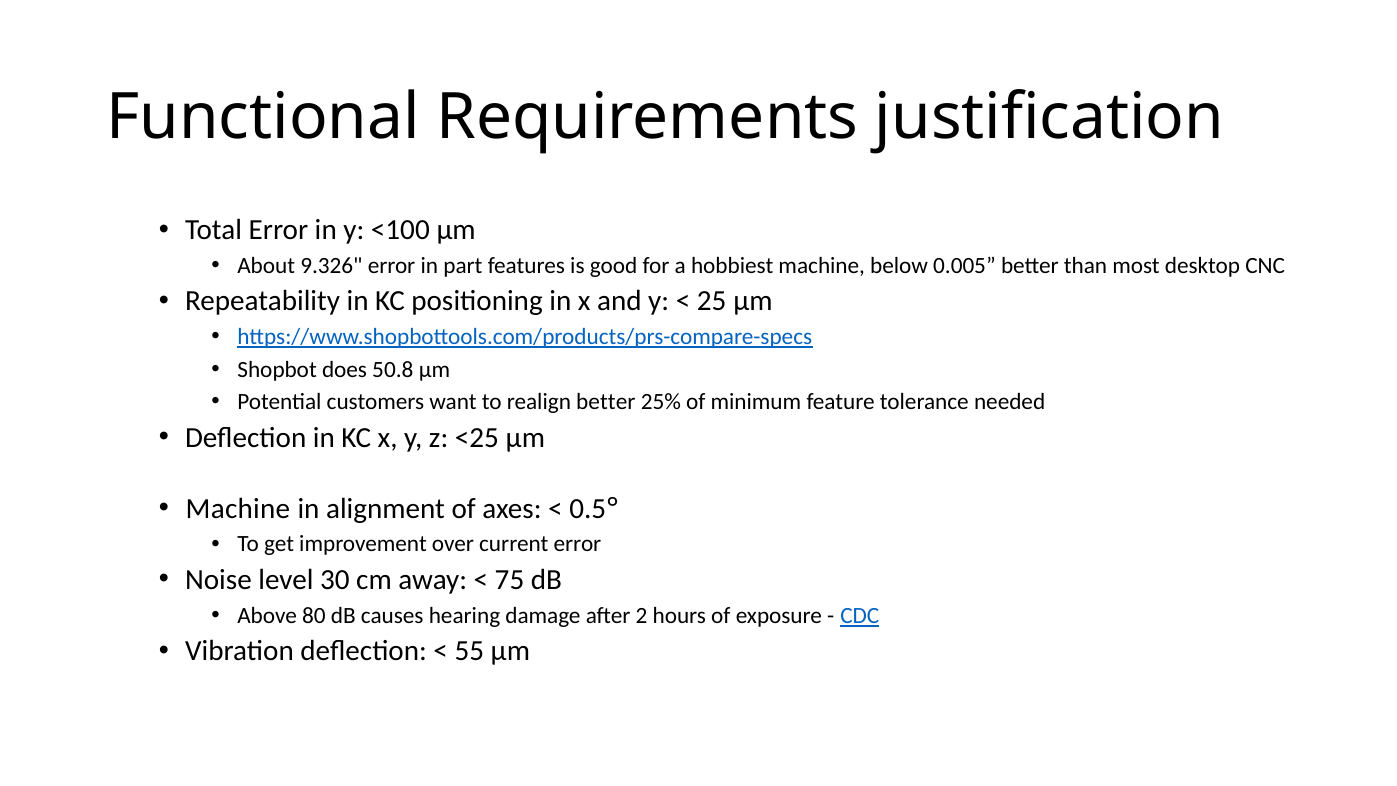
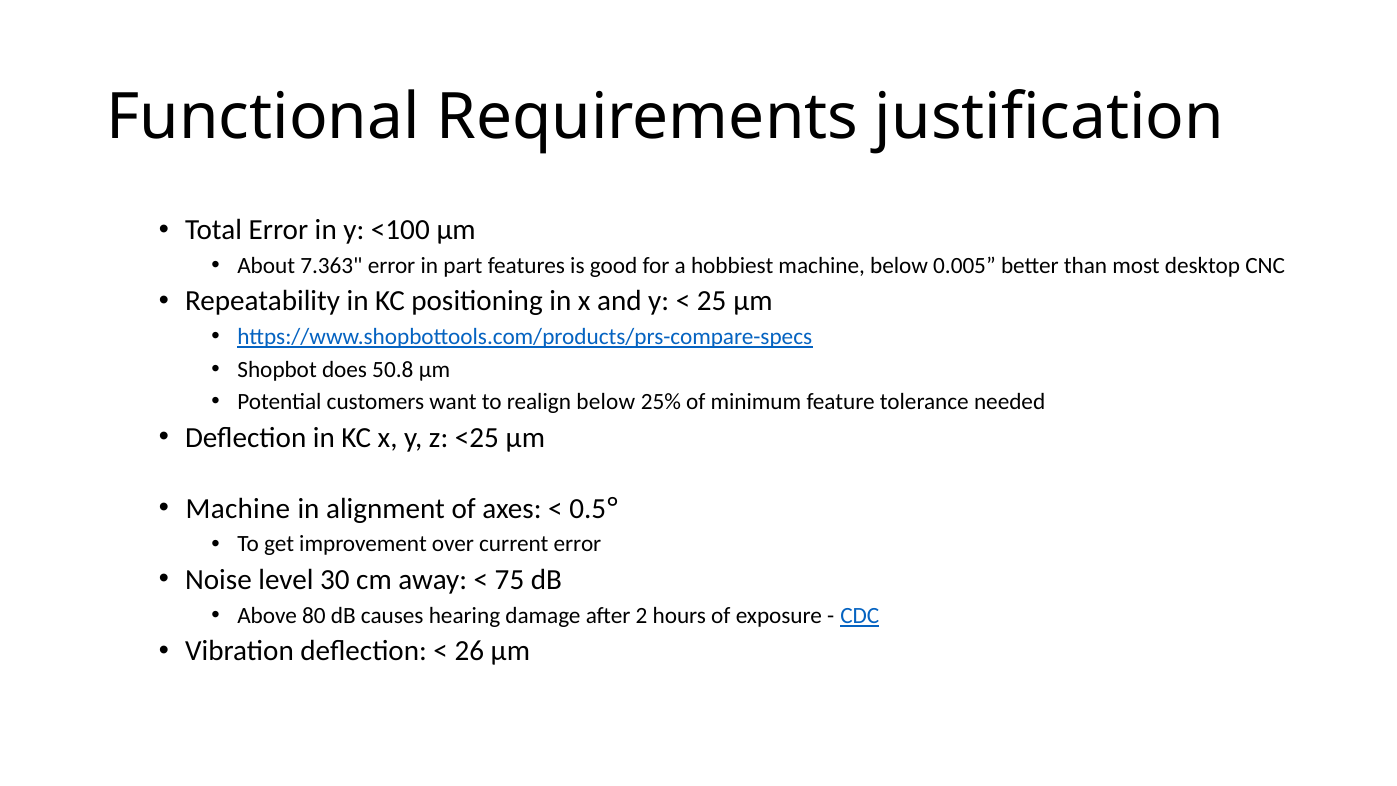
9.326: 9.326 -> 7.363 (331, 266)
realign better: better -> below (606, 402)
55: 55 -> 26 (469, 651)
